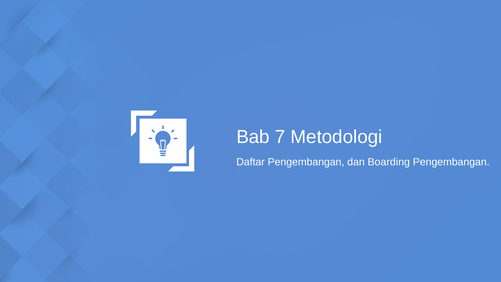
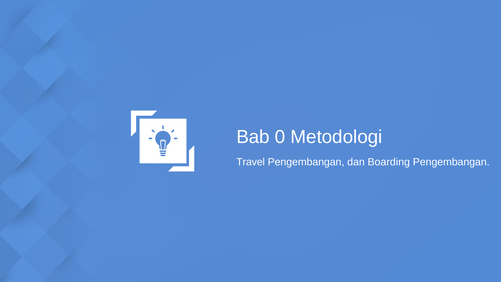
7: 7 -> 0 (280, 137)
Daftar: Daftar -> Travel (251, 162)
